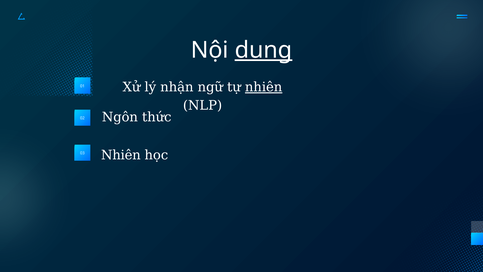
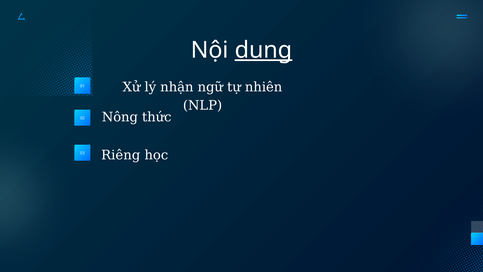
nhiên underline: present -> none (264, 87)
Ngôn: Ngôn -> Nông (120, 117)
03 Nhiên: Nhiên -> Riêng (121, 155)
